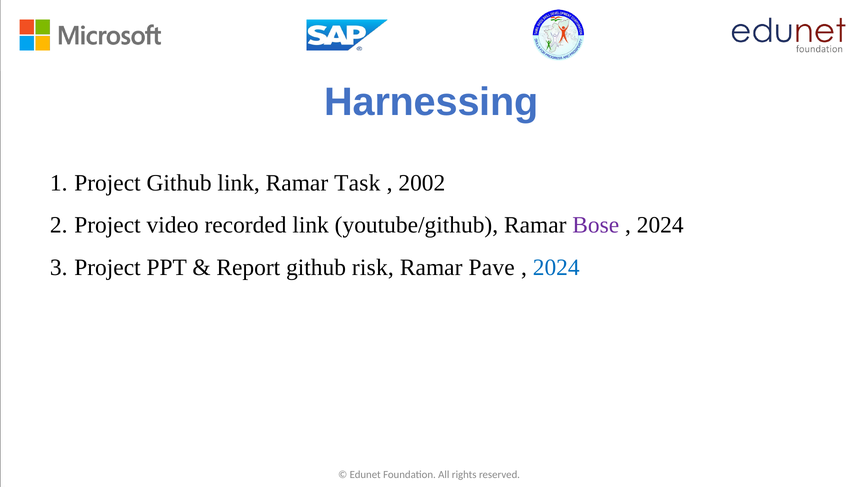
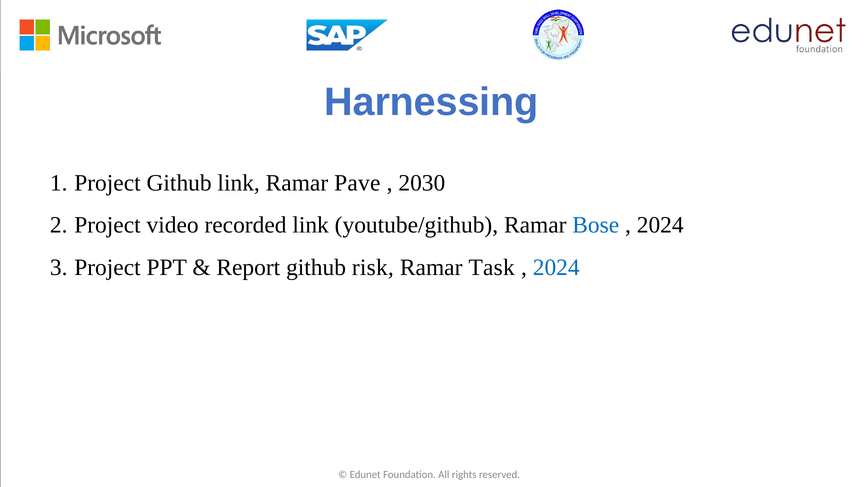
Task: Task -> Pave (357, 183)
2002: 2002 -> 2030 (422, 183)
Bose colour: purple -> blue (596, 225)
Pave: Pave -> Task (492, 267)
